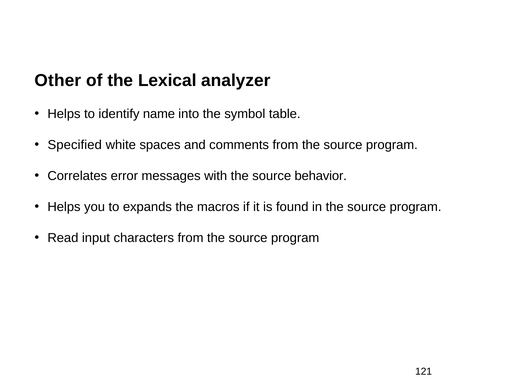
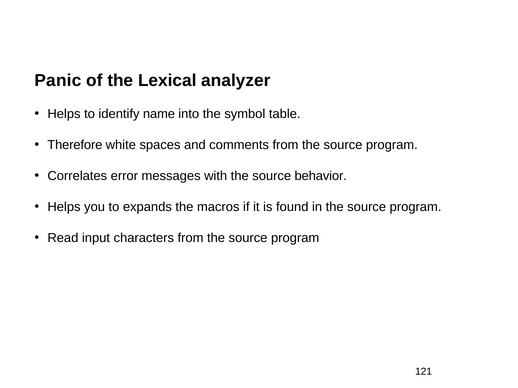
Other: Other -> Panic (58, 81)
Specified: Specified -> Therefore (75, 145)
